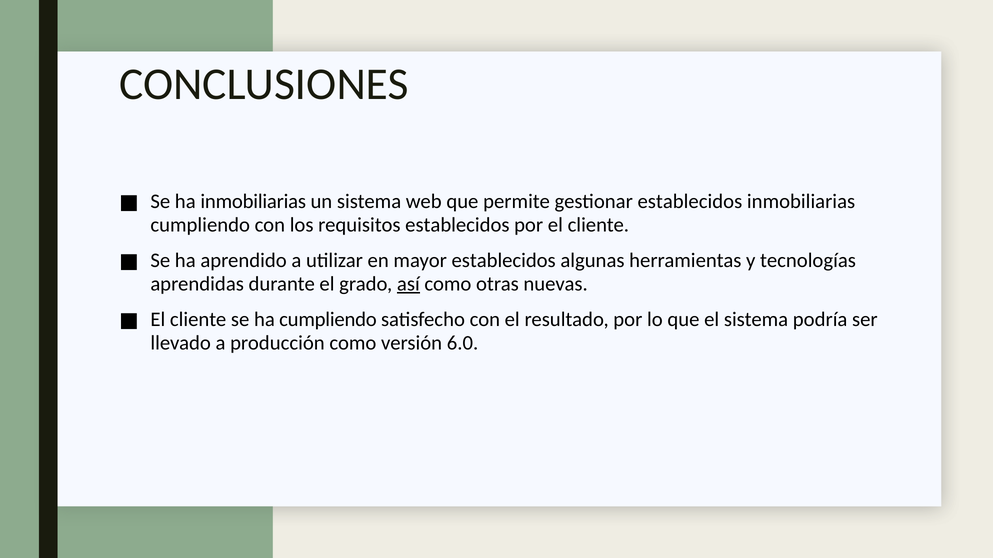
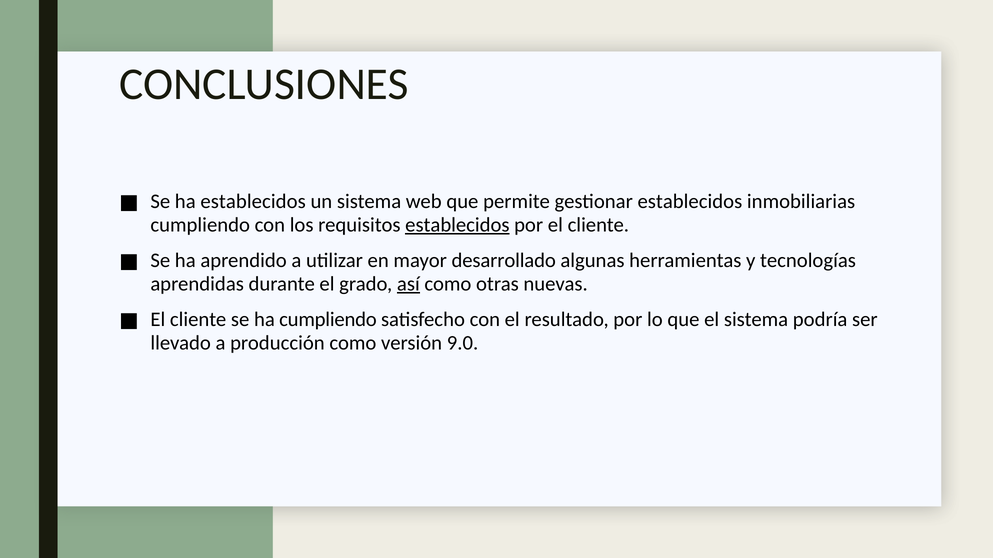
ha inmobiliarias: inmobiliarias -> establecidos (253, 202)
establecidos underline: none -> present (457, 225)
mayor establecidos: establecidos -> desarrollado (504, 261)
6.0: 6.0 -> 9.0 (463, 343)
